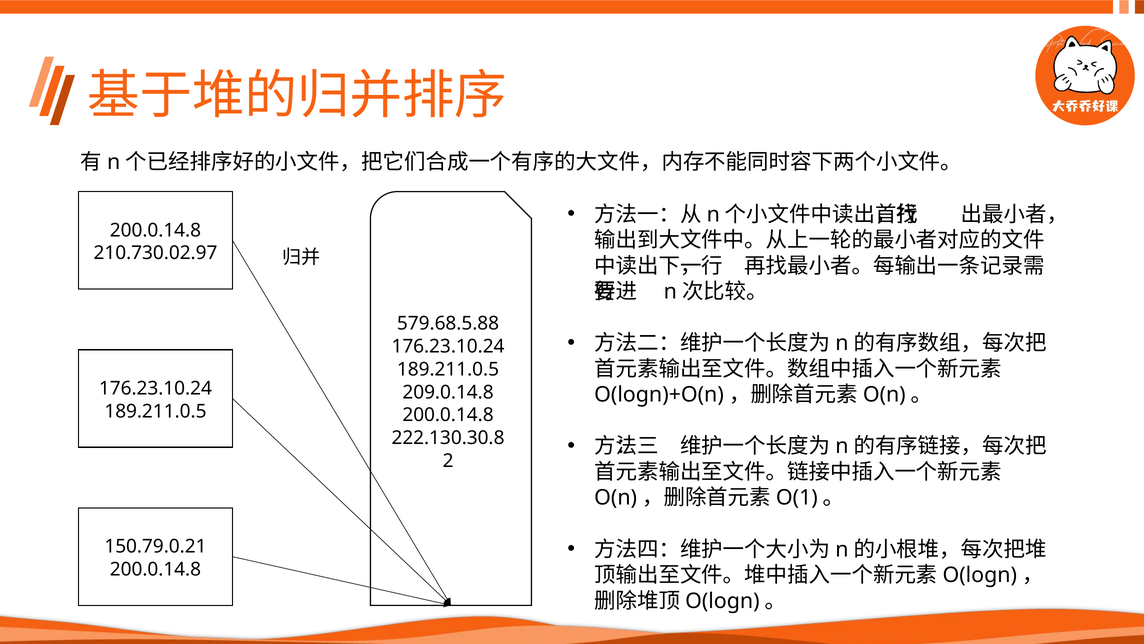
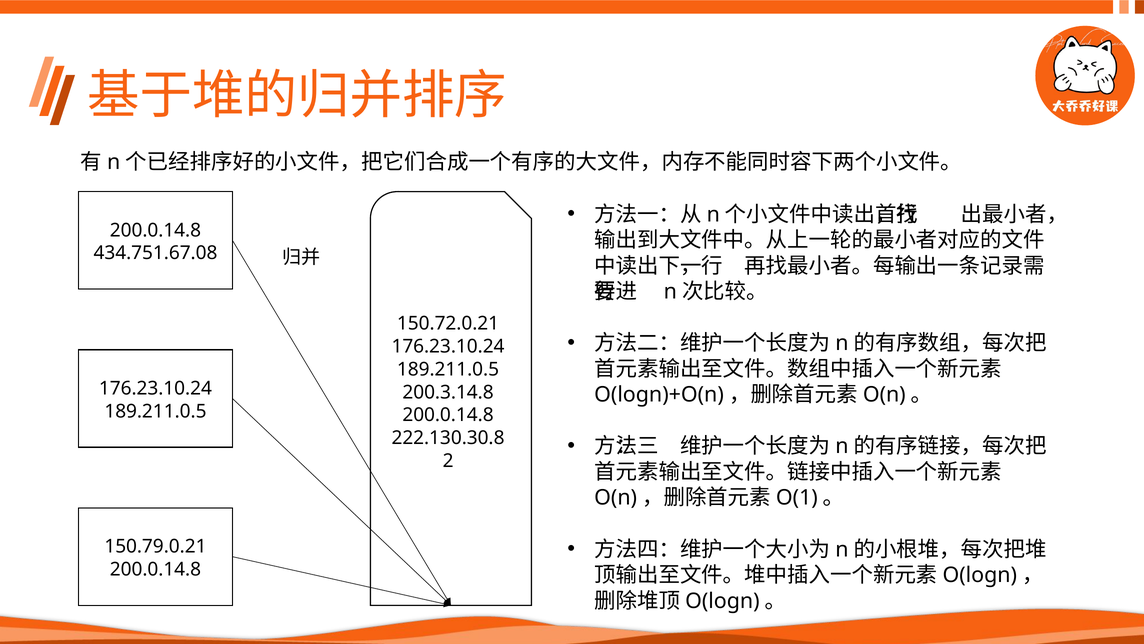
210.730.02.97: 210.730.02.97 -> 434.751.67.08 (156, 253)
579.68.5.88: 579.68.5.88 -> 150.72.0.21 (448, 323)
209.0.14.8: 209.0.14.8 -> 200.3.14.8 (448, 392)
